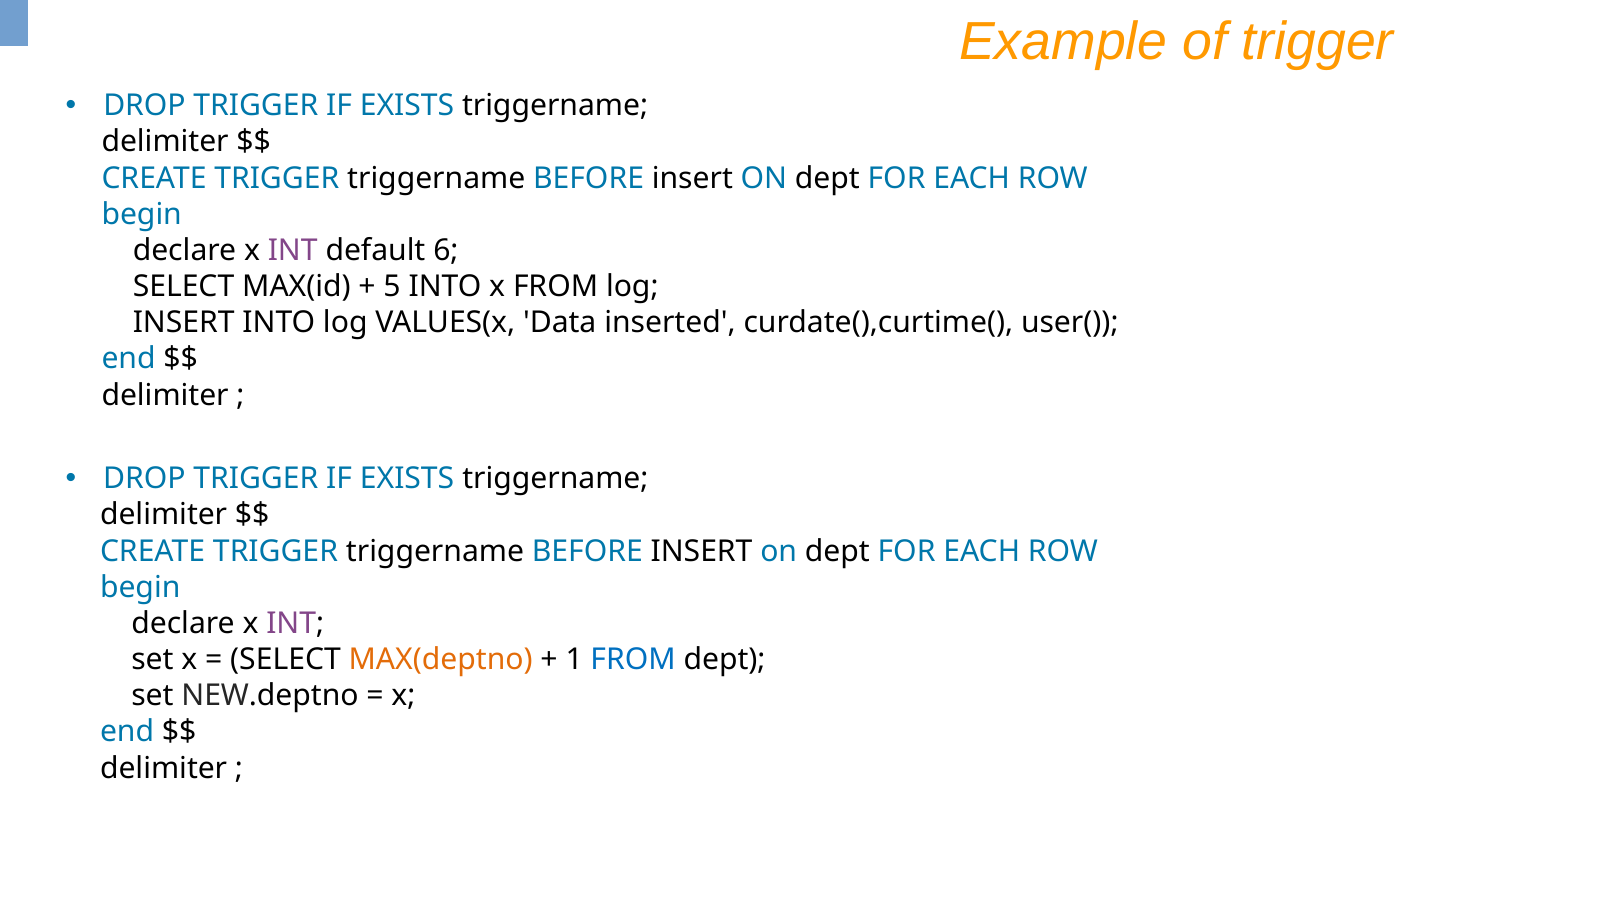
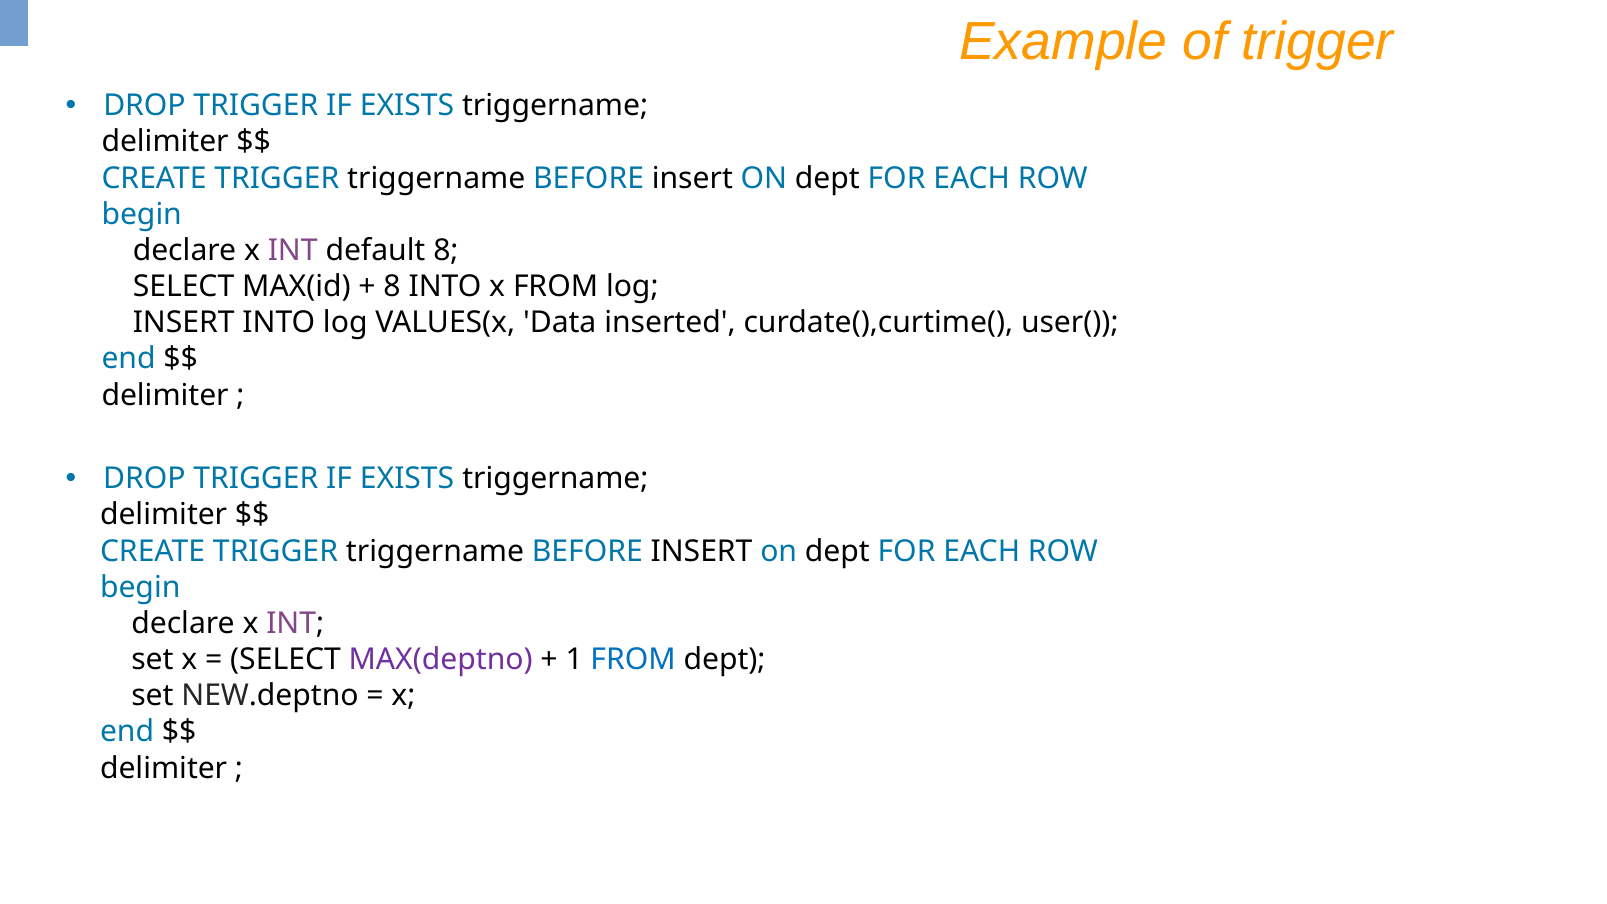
default 6: 6 -> 8 (446, 251)
5: 5 -> 8 (392, 287)
MAX(deptno colour: orange -> purple (441, 660)
